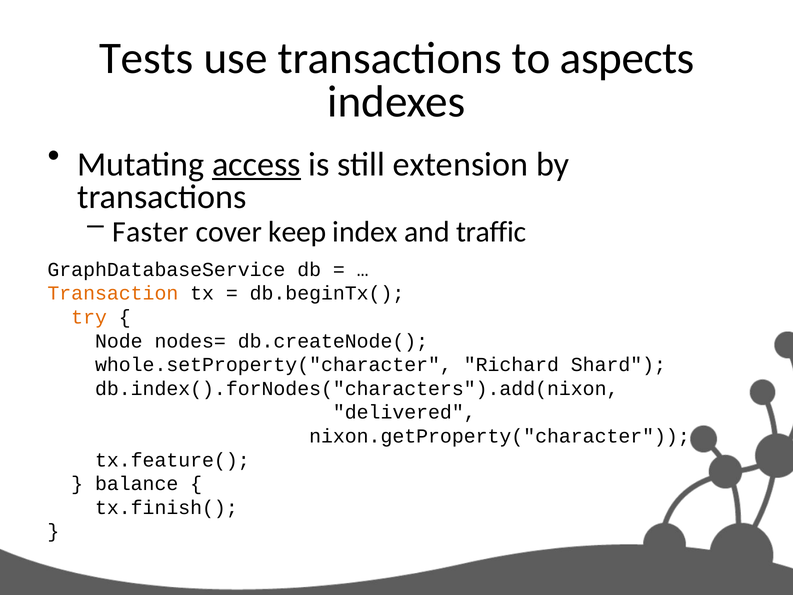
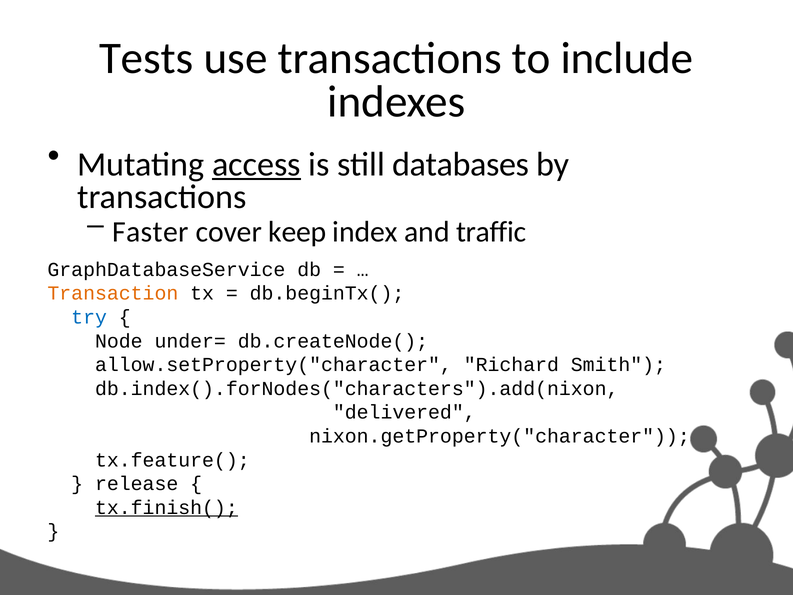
aspects: aspects -> include (627, 58)
extension: extension -> databases (461, 164)
try colour: orange -> blue (89, 317)
nodes=: nodes= -> under= (190, 341)
whole.setProperty("character: whole.setProperty("character -> allow.setProperty("character (273, 365)
Shard: Shard -> Smith (618, 365)
balance: balance -> release (137, 484)
tx.finish( underline: none -> present (166, 507)
